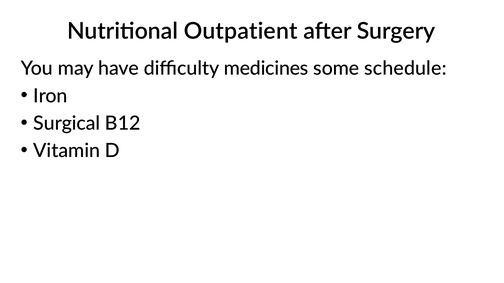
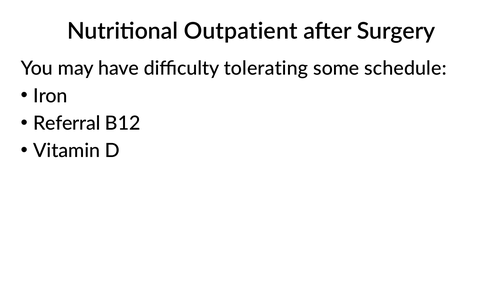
medicines: medicines -> tolerating (266, 69)
Surgical: Surgical -> Referral (67, 124)
